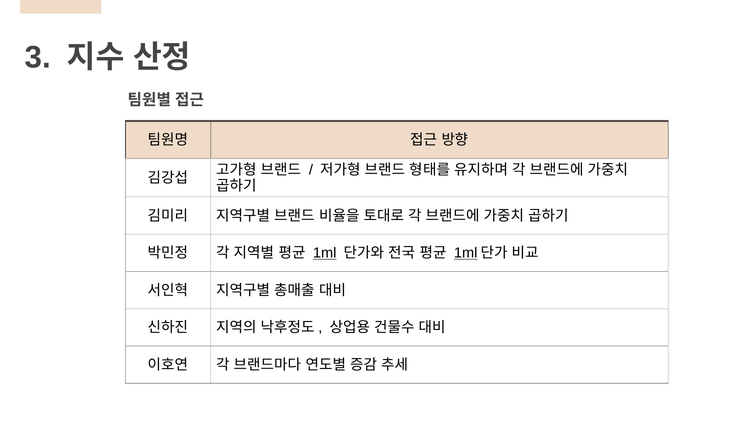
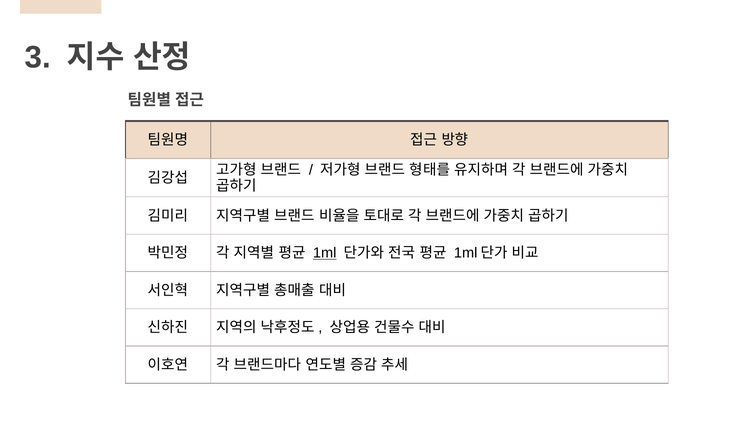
1ml underline: present -> none (466, 253)
